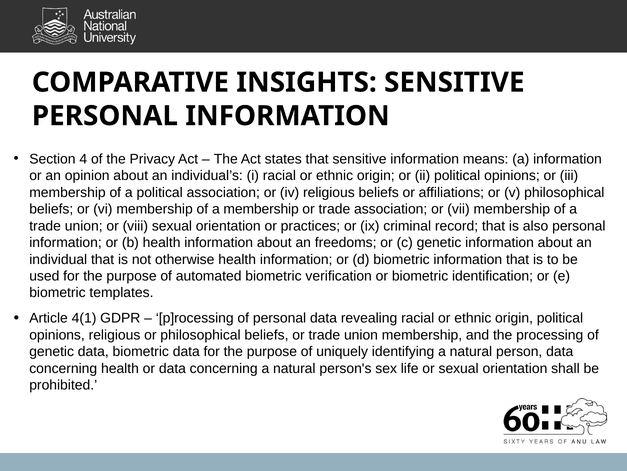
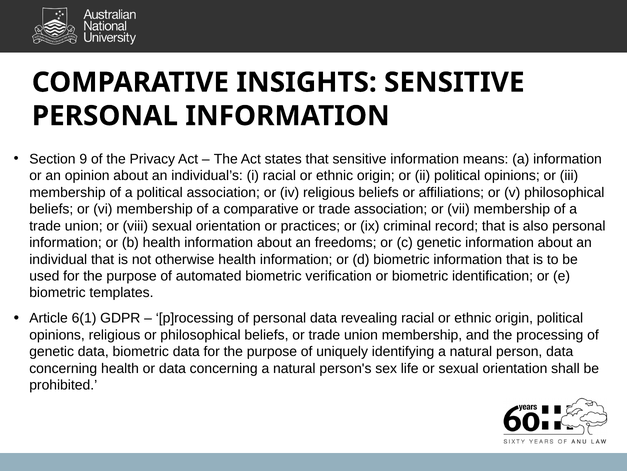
4: 4 -> 9 (83, 159)
a membership: membership -> comparative (261, 209)
4(1: 4(1 -> 6(1 (84, 318)
